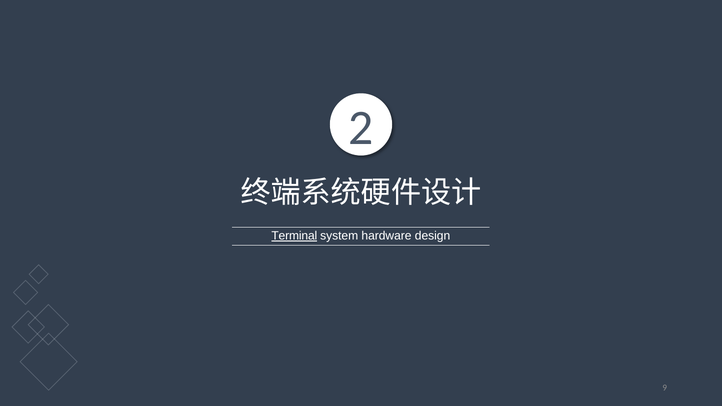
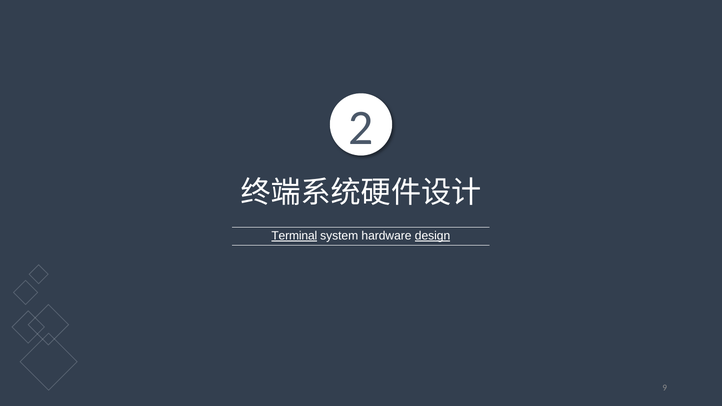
design underline: none -> present (433, 236)
